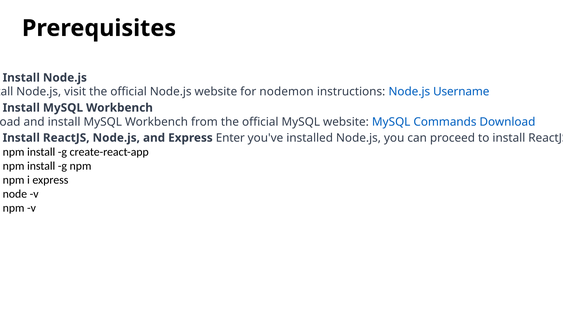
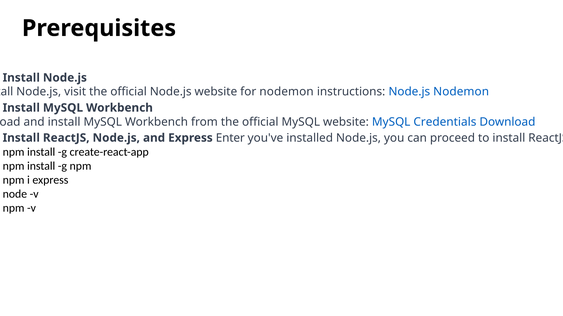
Node.js Username: Username -> Nodemon (461, 92)
MySQL Commands: Commands -> Credentials (445, 122)
